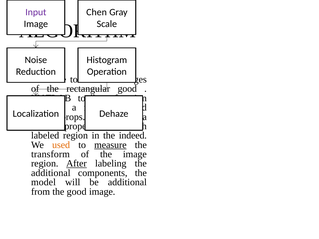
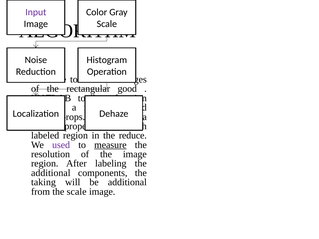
Chen: Chen -> Color (97, 12)
indeed: indeed -> reduce (133, 136)
used colour: orange -> purple (61, 145)
transform: transform -> resolution (51, 154)
After underline: present -> none (76, 164)
model: model -> taking (43, 182)
the good: good -> scale (77, 192)
